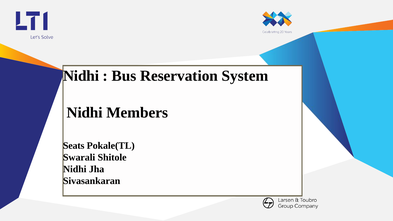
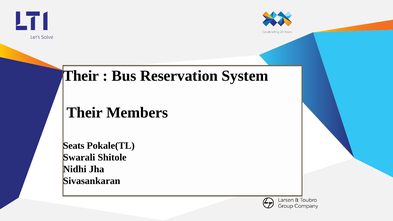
Nidhi: Nidhi -> Their (81, 76)
Nidhi: Nidhi -> Their (85, 113)
